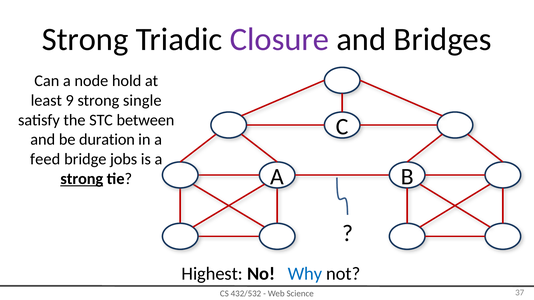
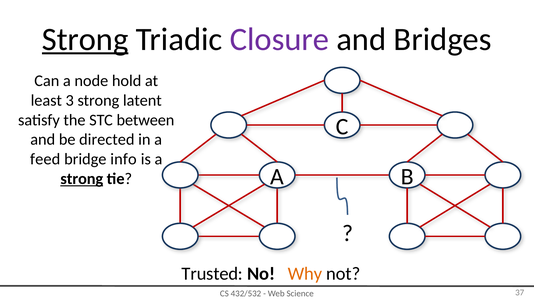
Strong underline: none -> present (85, 39)
9: 9 -> 3 (70, 101)
single: single -> latent (142, 101)
duration: duration -> directed (107, 140)
jobs: jobs -> info (123, 159)
Highest: Highest -> Trusted (212, 274)
Why colour: blue -> orange (305, 274)
